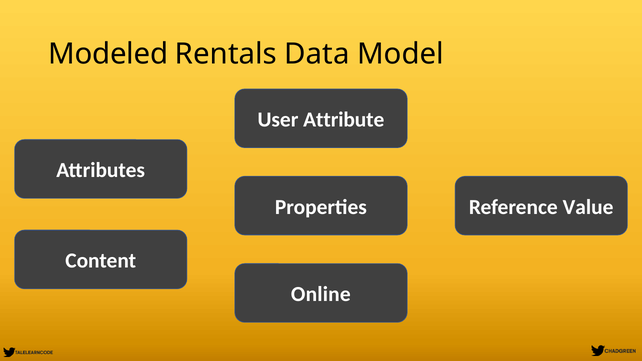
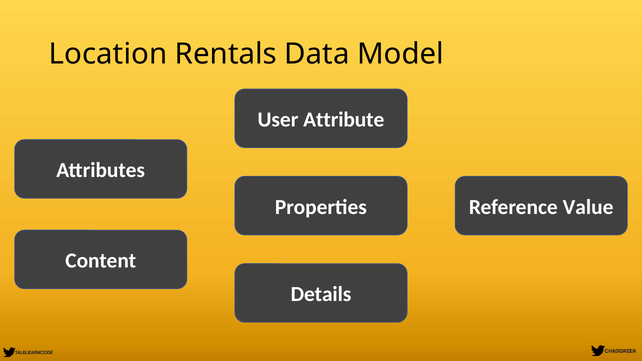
Modeled: Modeled -> Location (108, 54)
Online: Online -> Details (321, 294)
